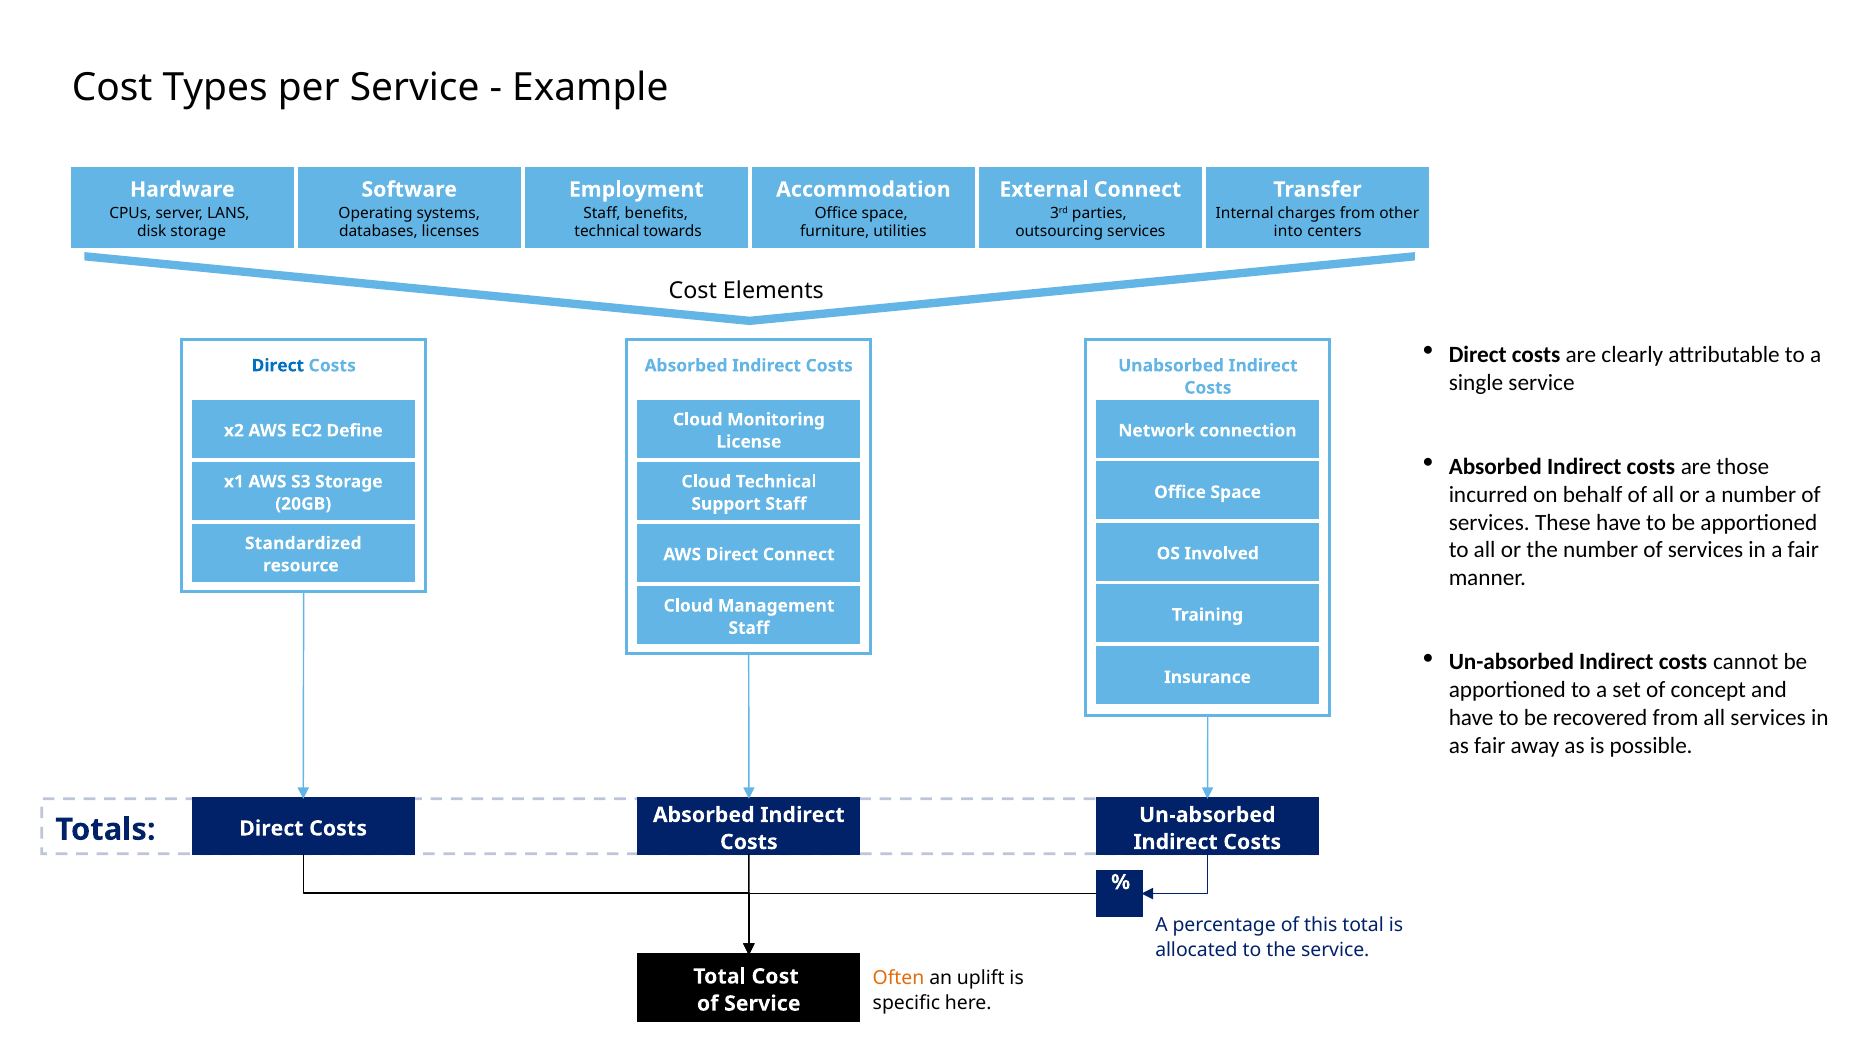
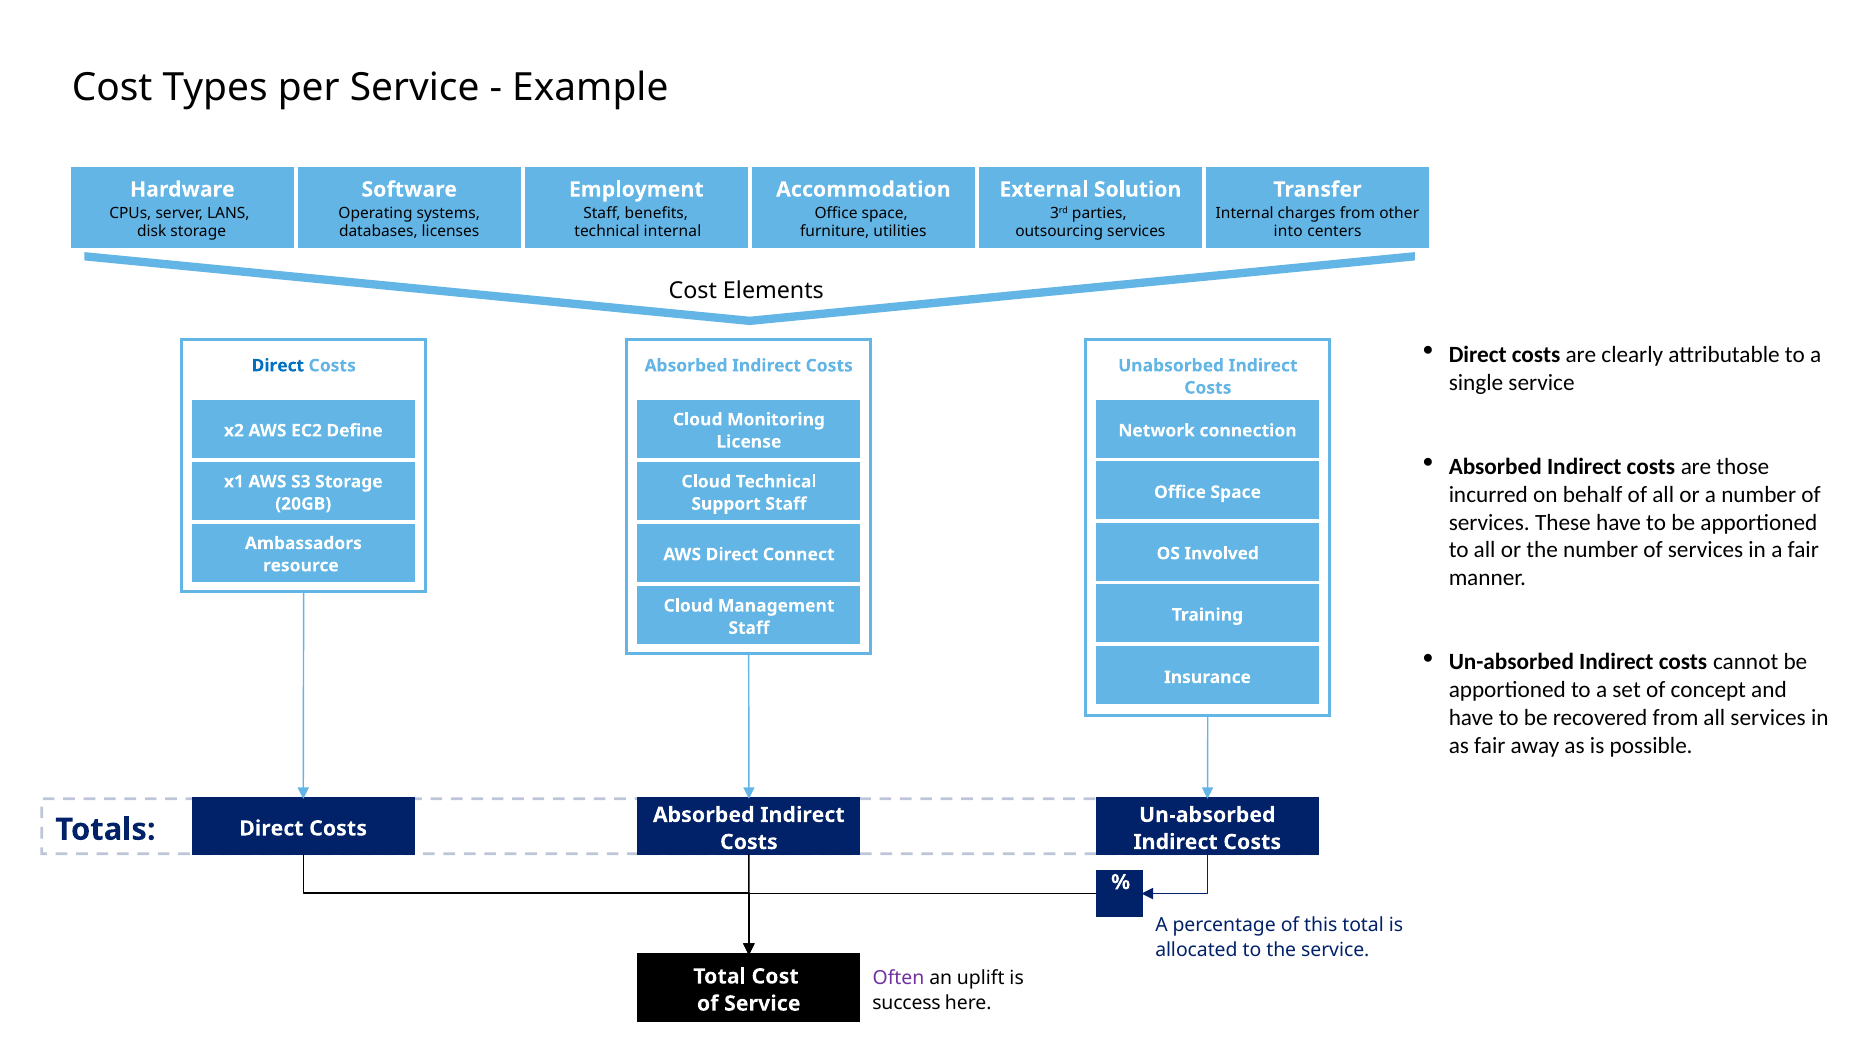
External Connect: Connect -> Solution (1138, 190)
technical towards: towards -> internal (672, 232)
Standardized: Standardized -> Ambassadors (303, 543)
Often colour: orange -> purple (899, 978)
specific: specific -> success (907, 1003)
